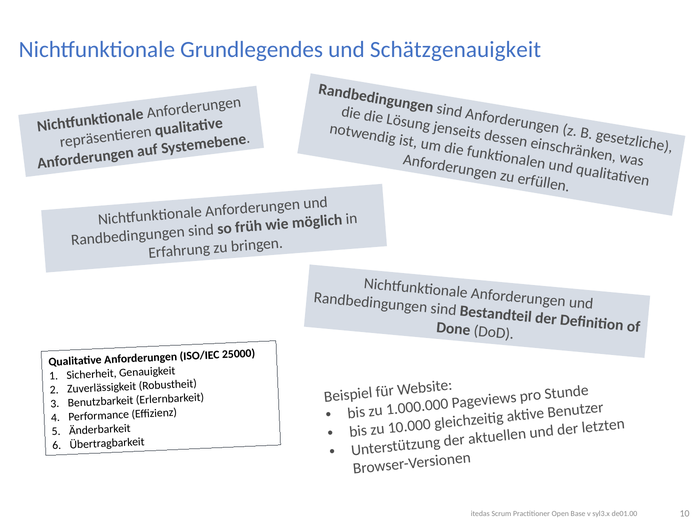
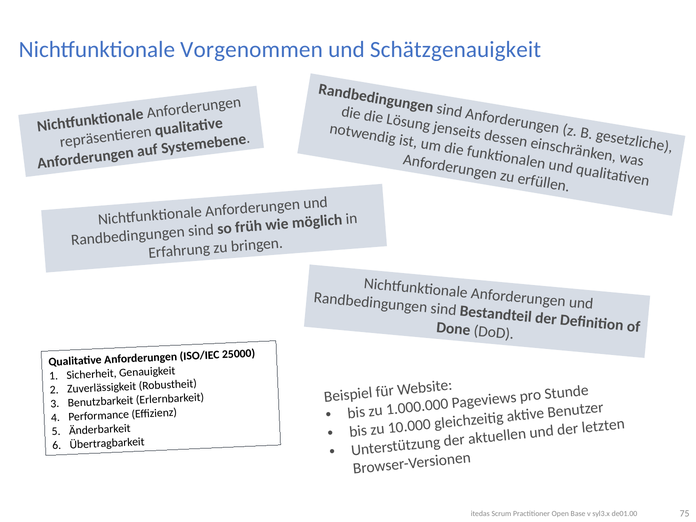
Grundlegendes: Grundlegendes -> Vorgenommen (252, 50)
10: 10 -> 75 (685, 513)
